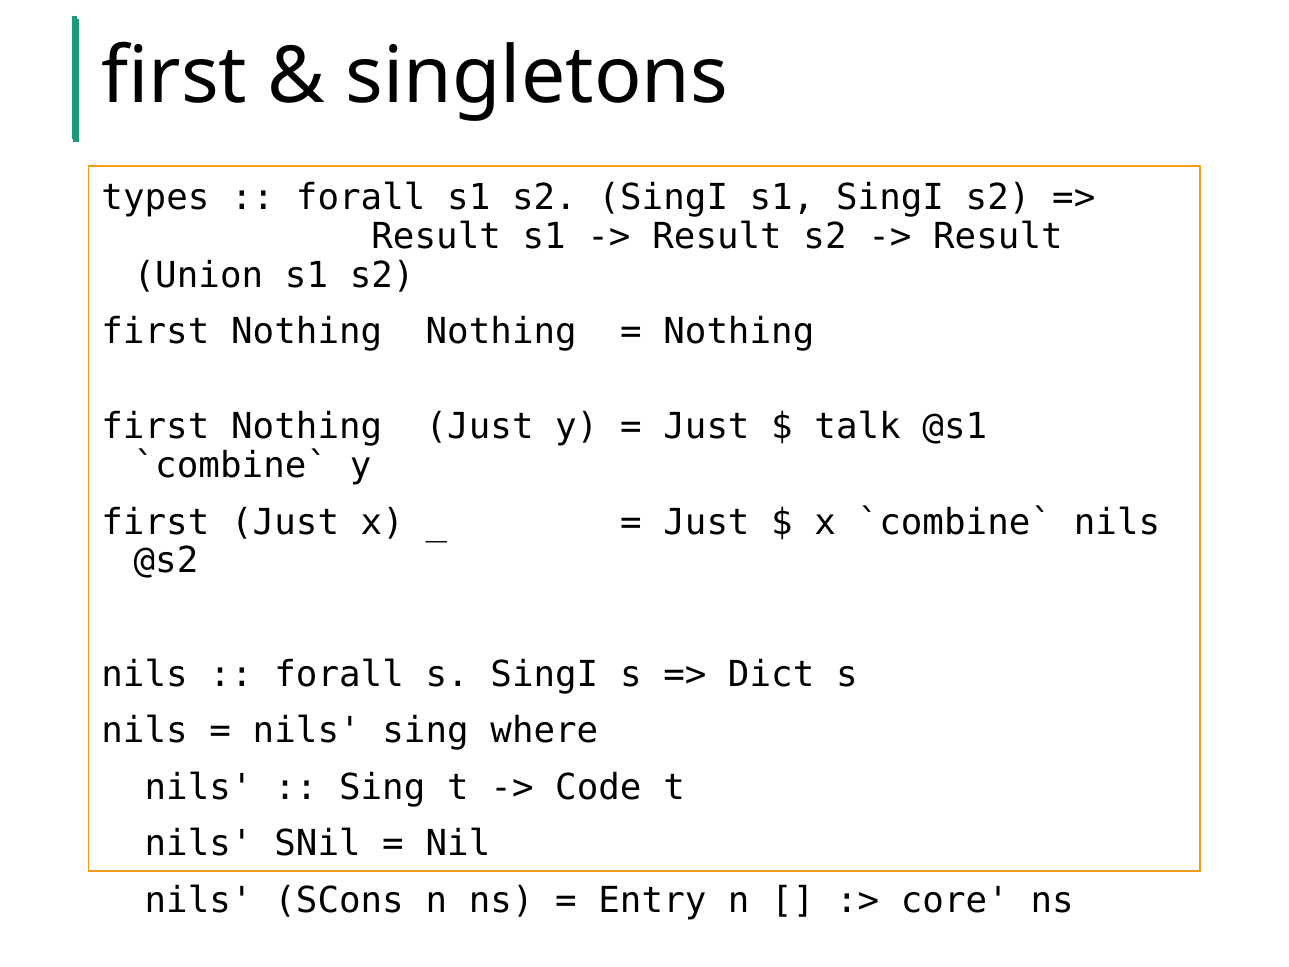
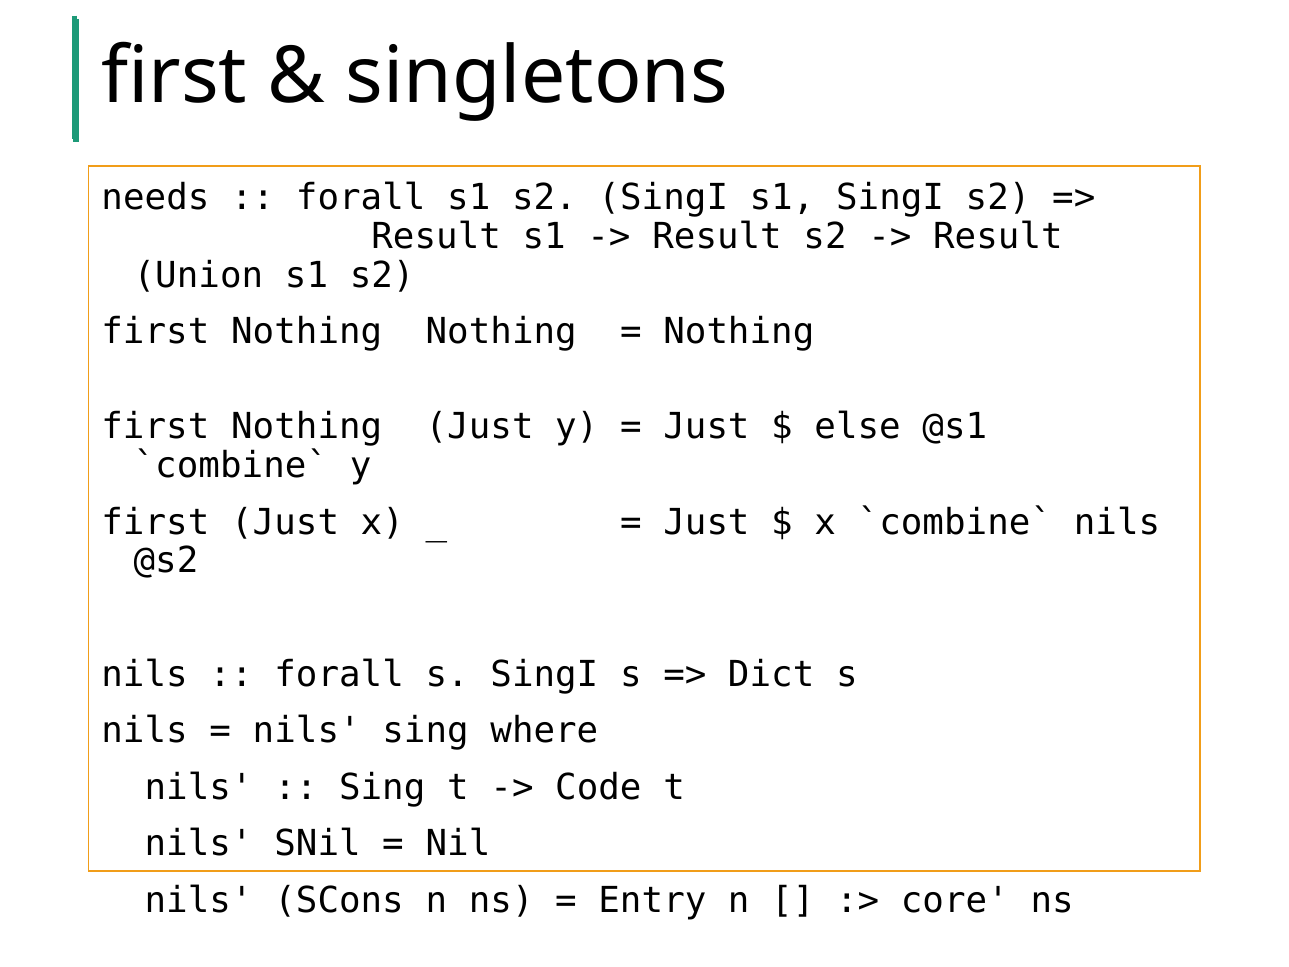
types: types -> needs (155, 198)
talk: talk -> else (858, 427)
